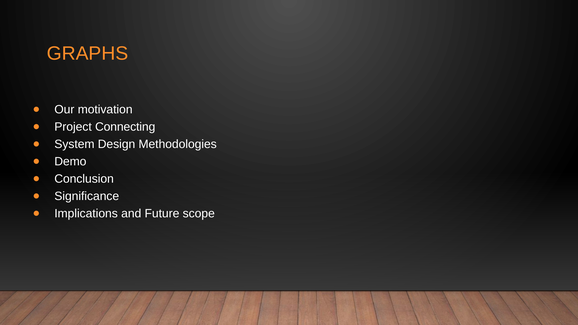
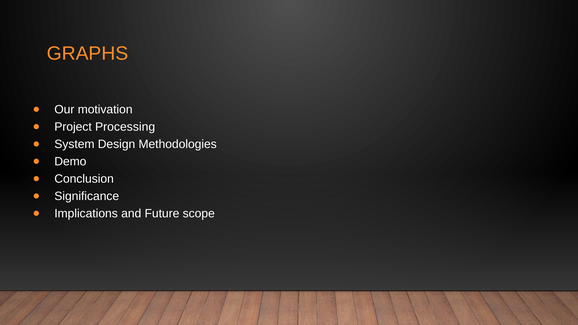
Connecting: Connecting -> Processing (125, 127)
